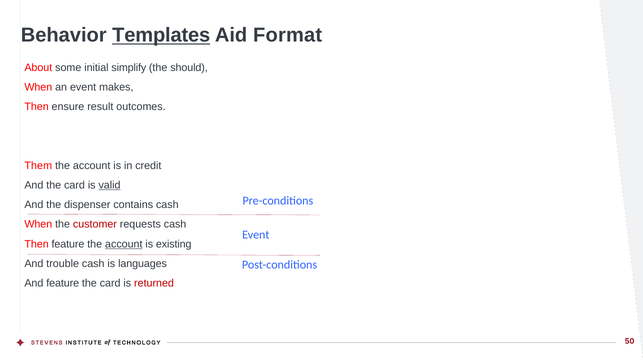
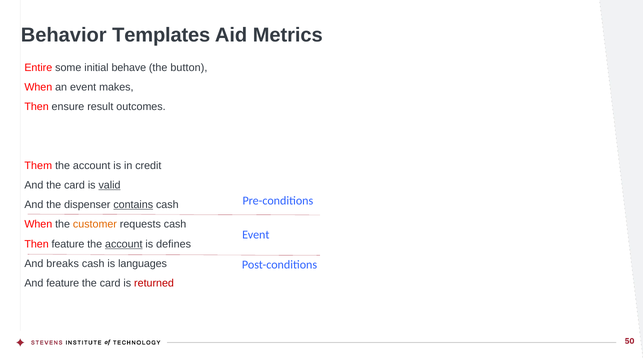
Templates underline: present -> none (161, 35)
Format: Format -> Metrics (288, 35)
About: About -> Entire (38, 67)
simplify: simplify -> behave (129, 67)
should: should -> button (189, 67)
contains underline: none -> present (133, 205)
customer colour: red -> orange (95, 224)
existing: existing -> defines (174, 244)
trouble: trouble -> breaks (63, 263)
